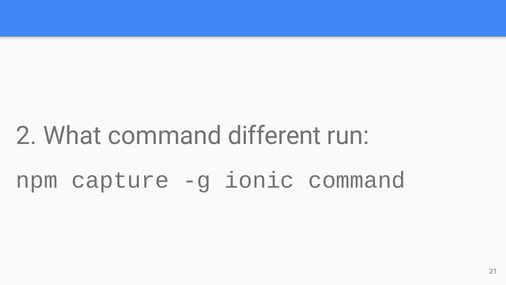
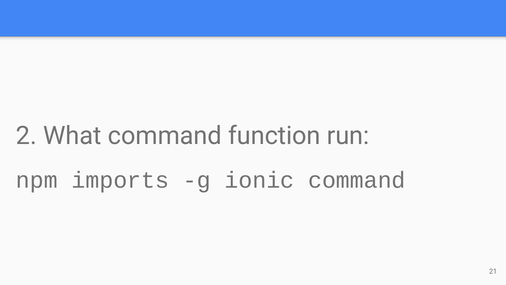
different: different -> function (274, 135)
capture: capture -> imports (120, 180)
